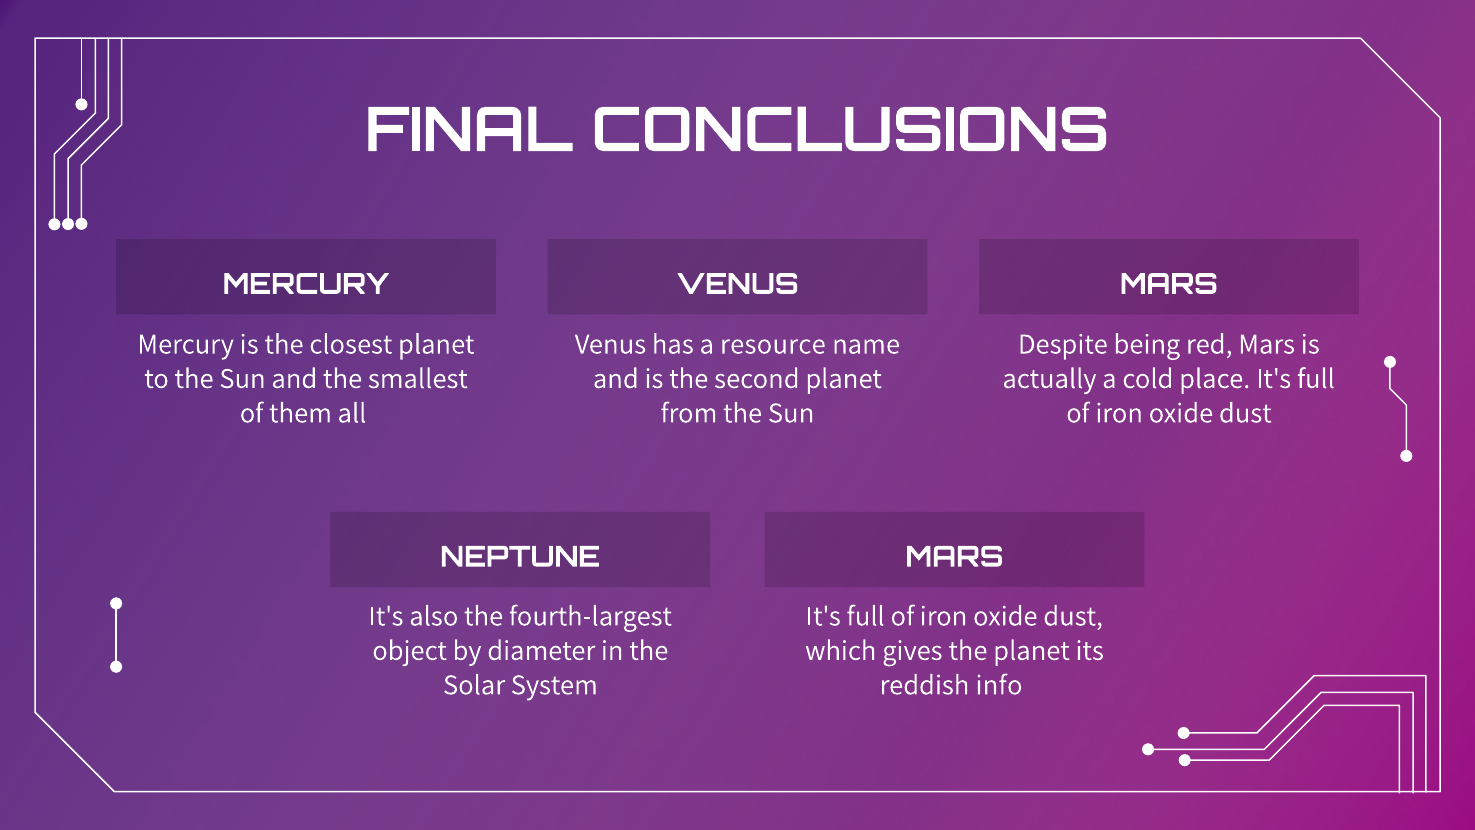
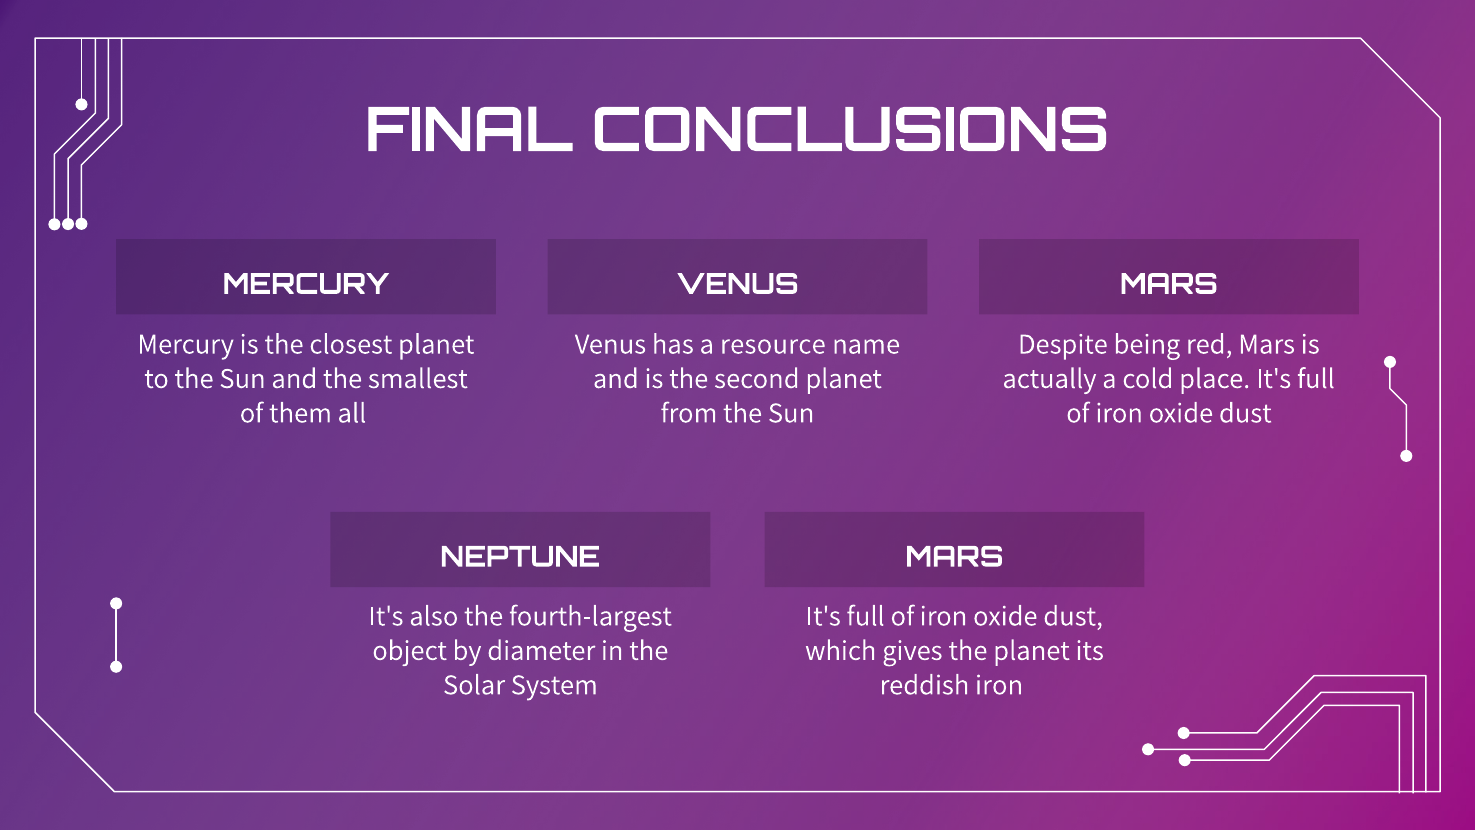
reddish info: info -> iron (999, 685)
